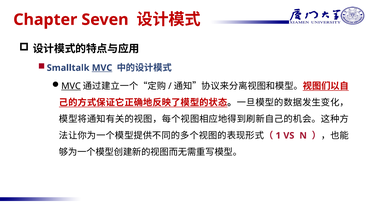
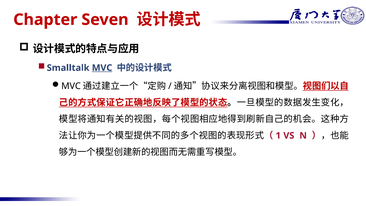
MVC underline: present -> none (71, 86)
